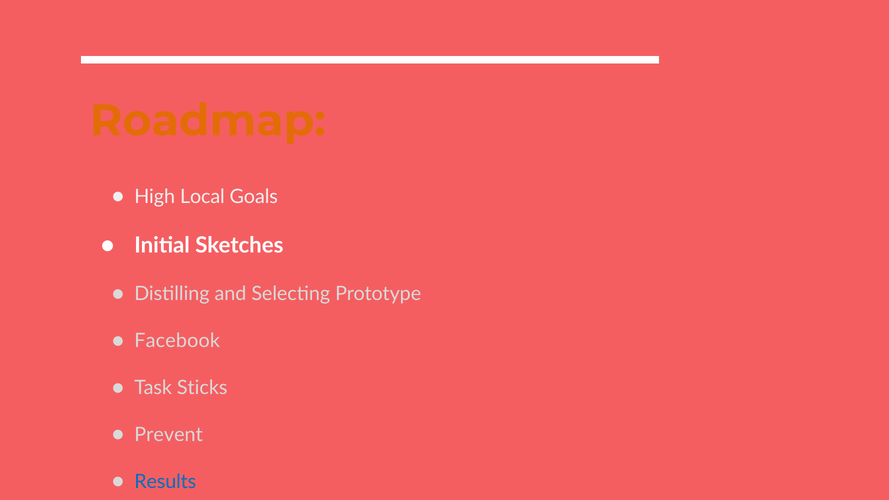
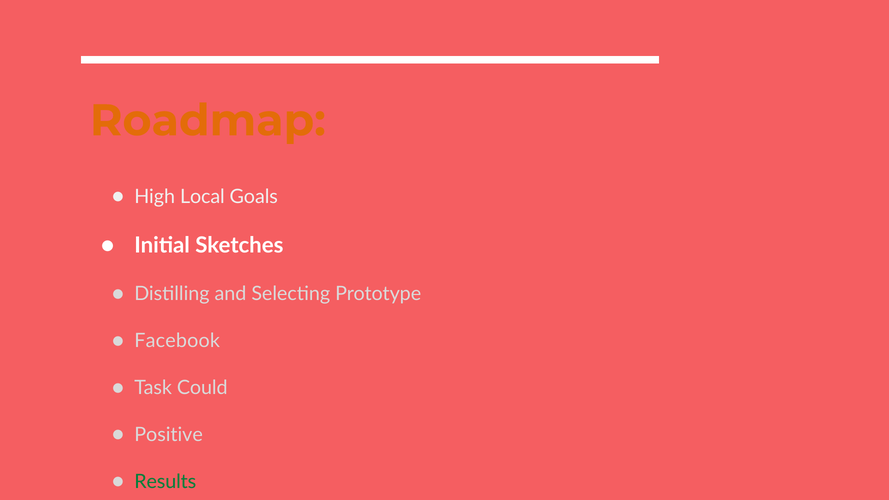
Sticks: Sticks -> Could (202, 388)
Prevent: Prevent -> Positive (169, 435)
Results colour: blue -> green (165, 482)
